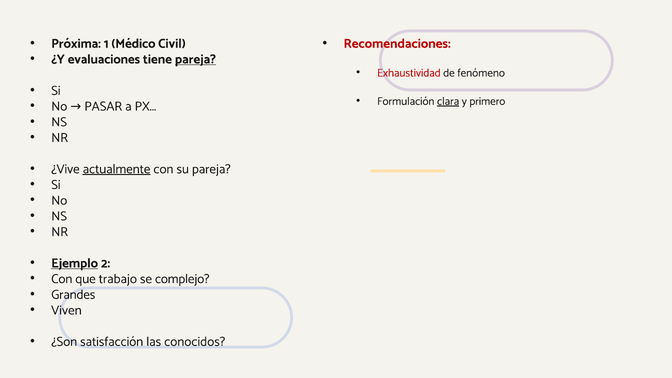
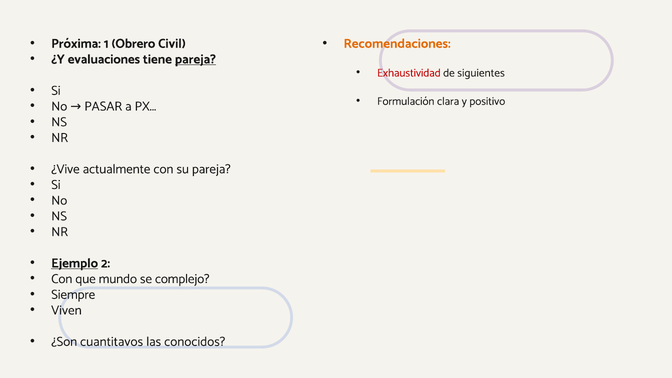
Médico: Médico -> Obrero (133, 43)
Recomendaciones colour: red -> orange (397, 43)
fenómeno: fenómeno -> siguientes (481, 73)
clara underline: present -> none (448, 101)
primero: primero -> positivo (487, 101)
actualmente underline: present -> none (117, 169)
trabajo: trabajo -> mundo (118, 279)
Grandes: Grandes -> Siempre (73, 294)
satisfacción: satisfacción -> cuantitavos (112, 342)
